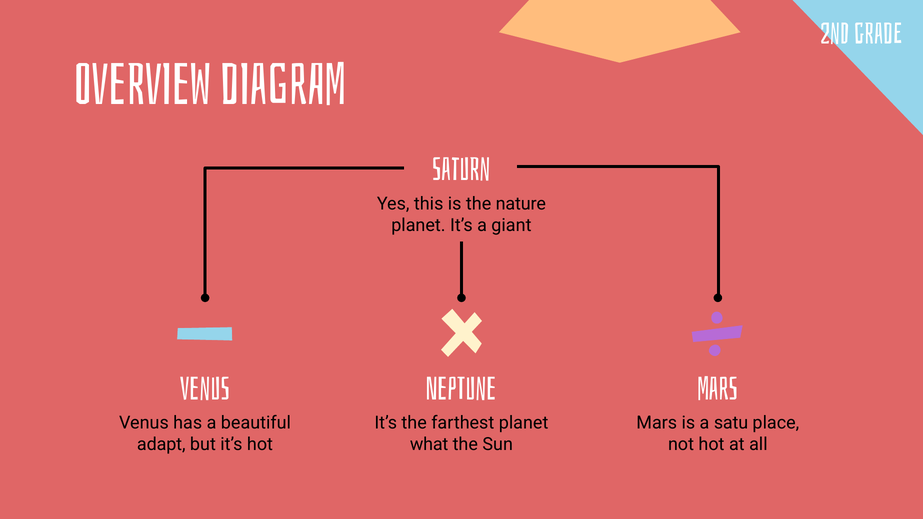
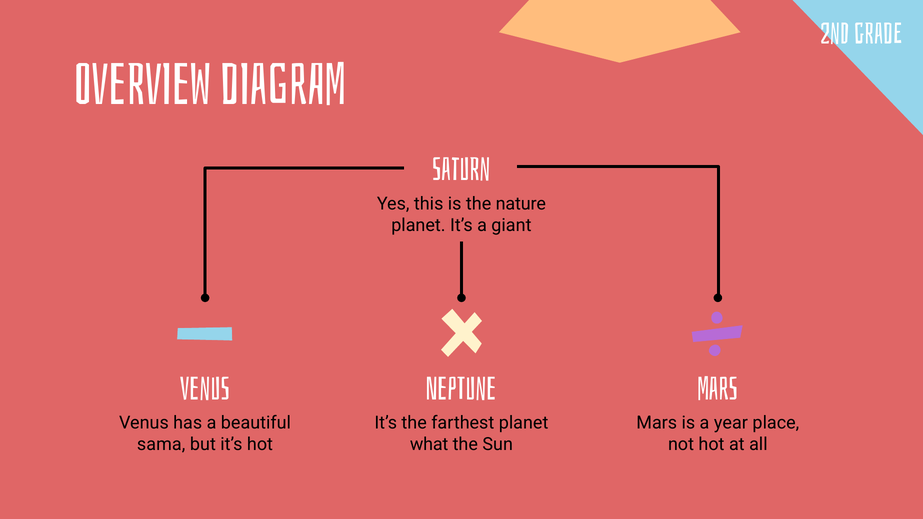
satu: satu -> year (731, 423)
adapt: adapt -> sama (161, 445)
